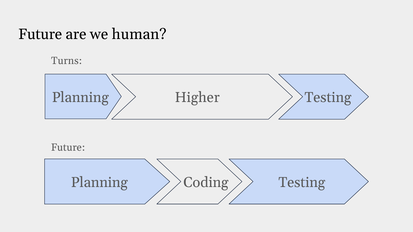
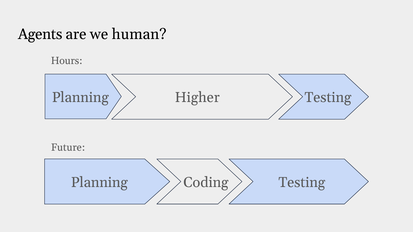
Future: Future -> Agents (40, 34)
Turns: Turns -> Hours (67, 61)
